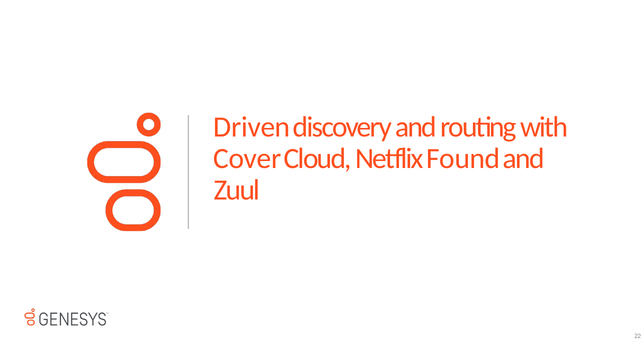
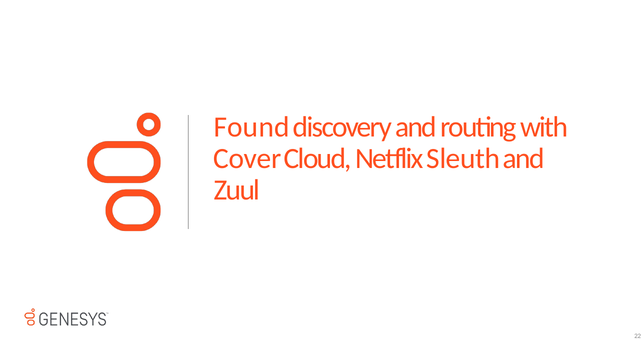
Driven: Driven -> Found (252, 127)
Found: Found -> Sleuth (463, 159)
